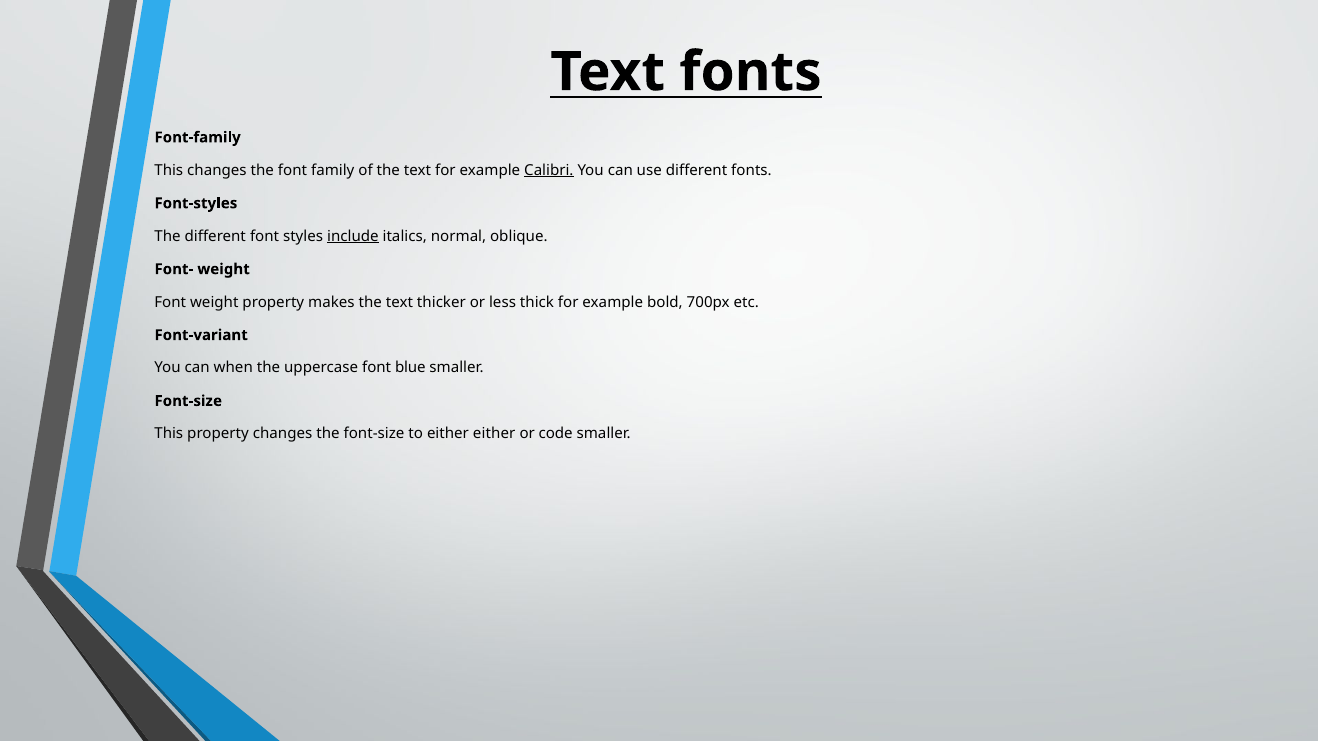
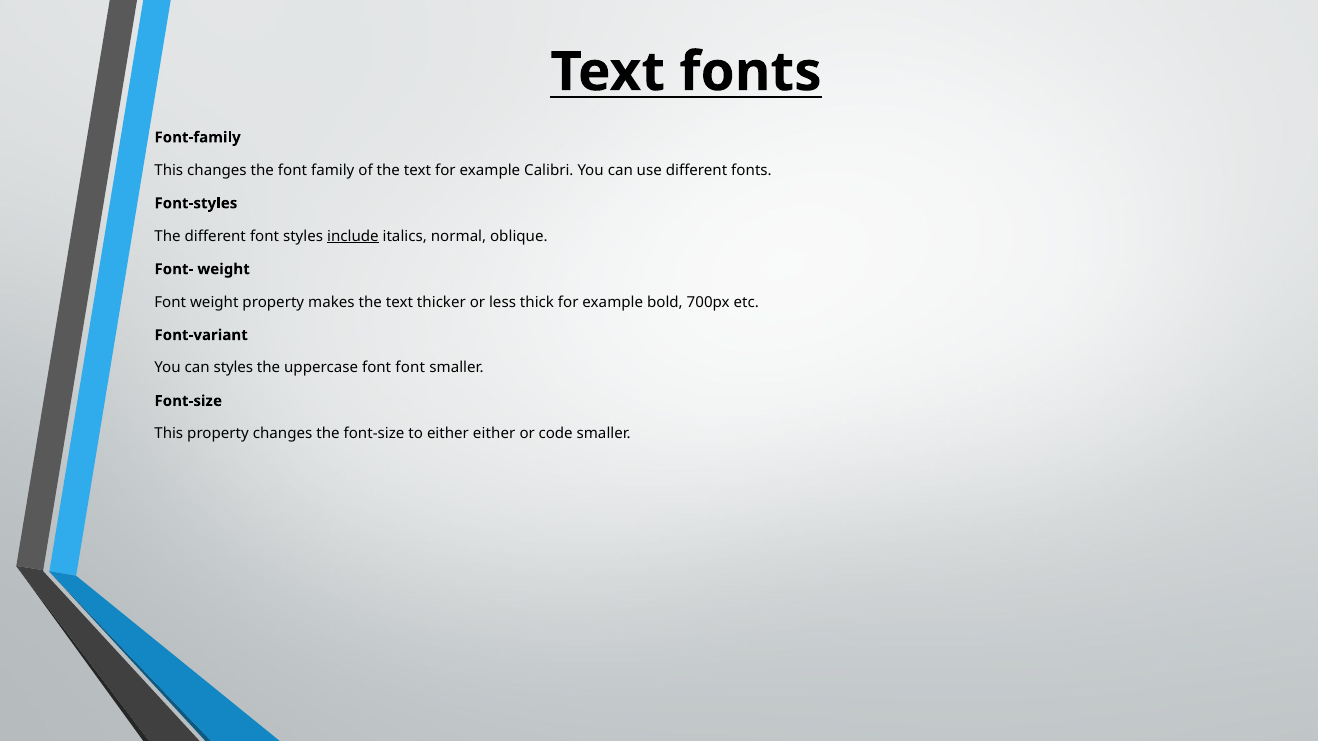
Calibri underline: present -> none (549, 170)
can when: when -> styles (233, 368)
font blue: blue -> font (410, 368)
